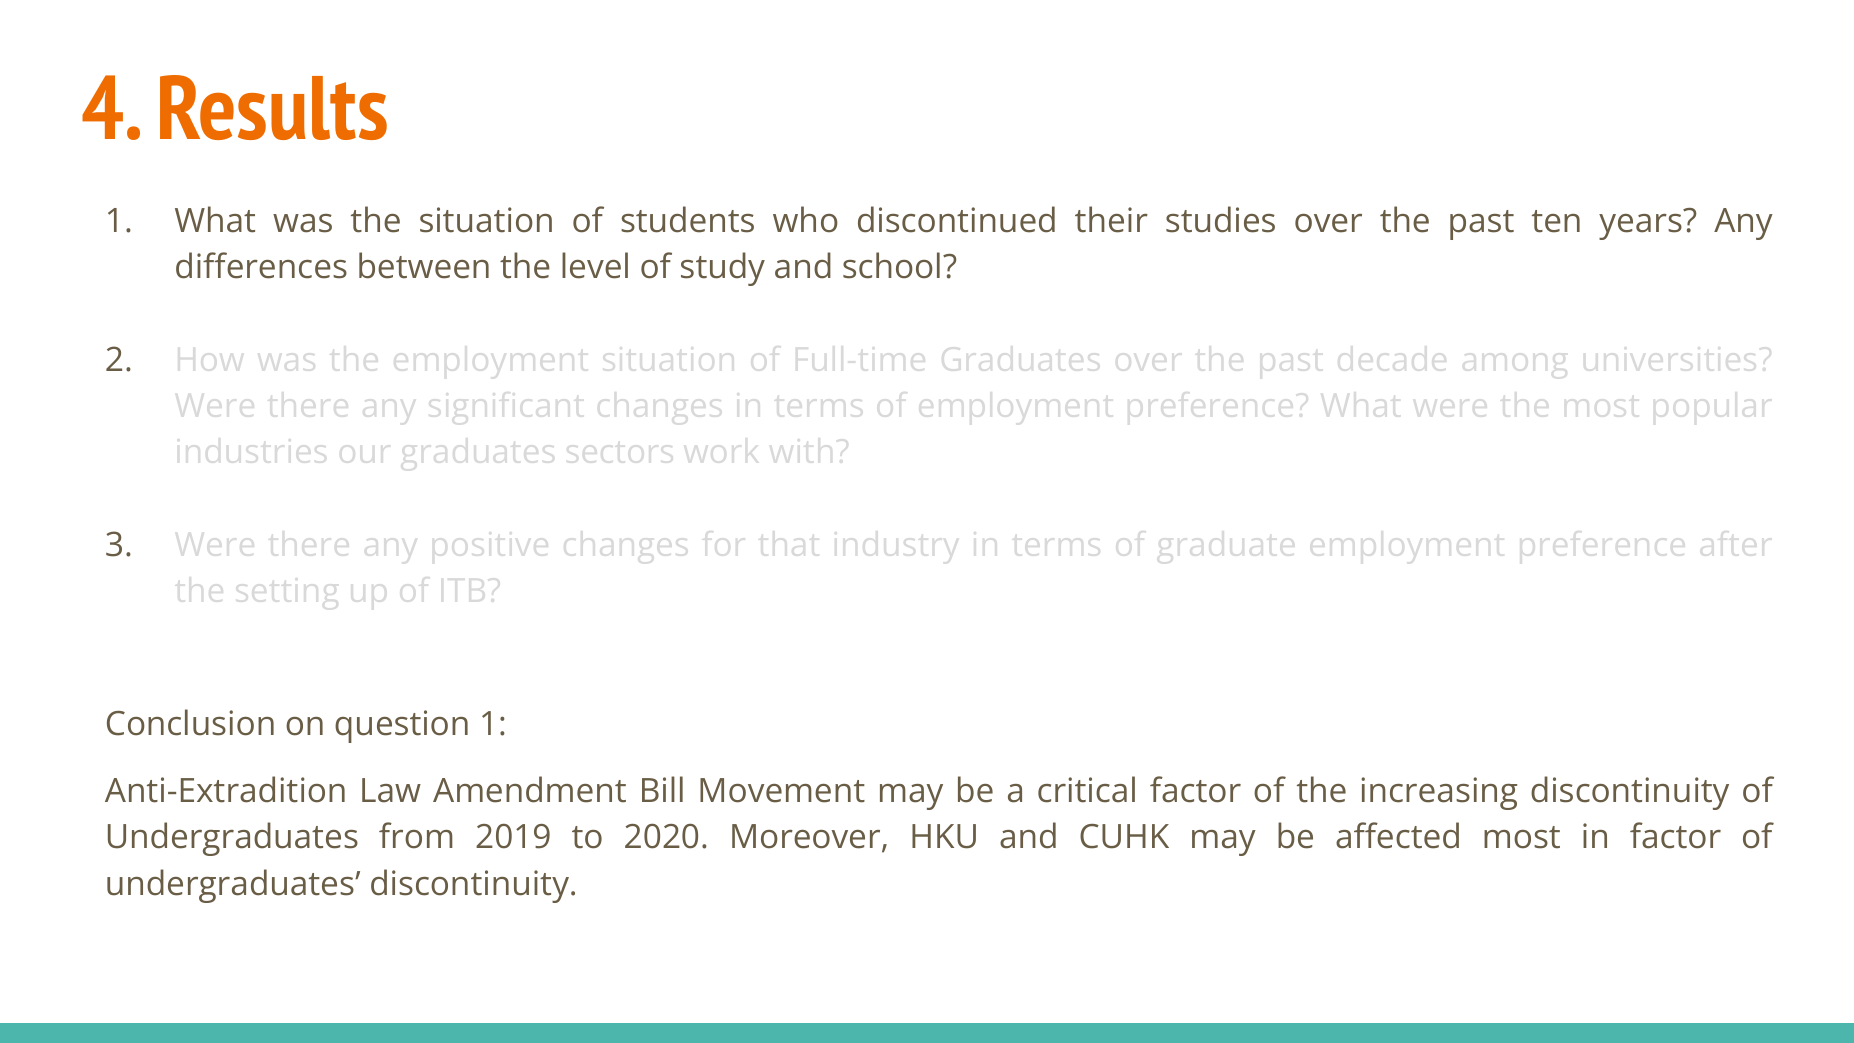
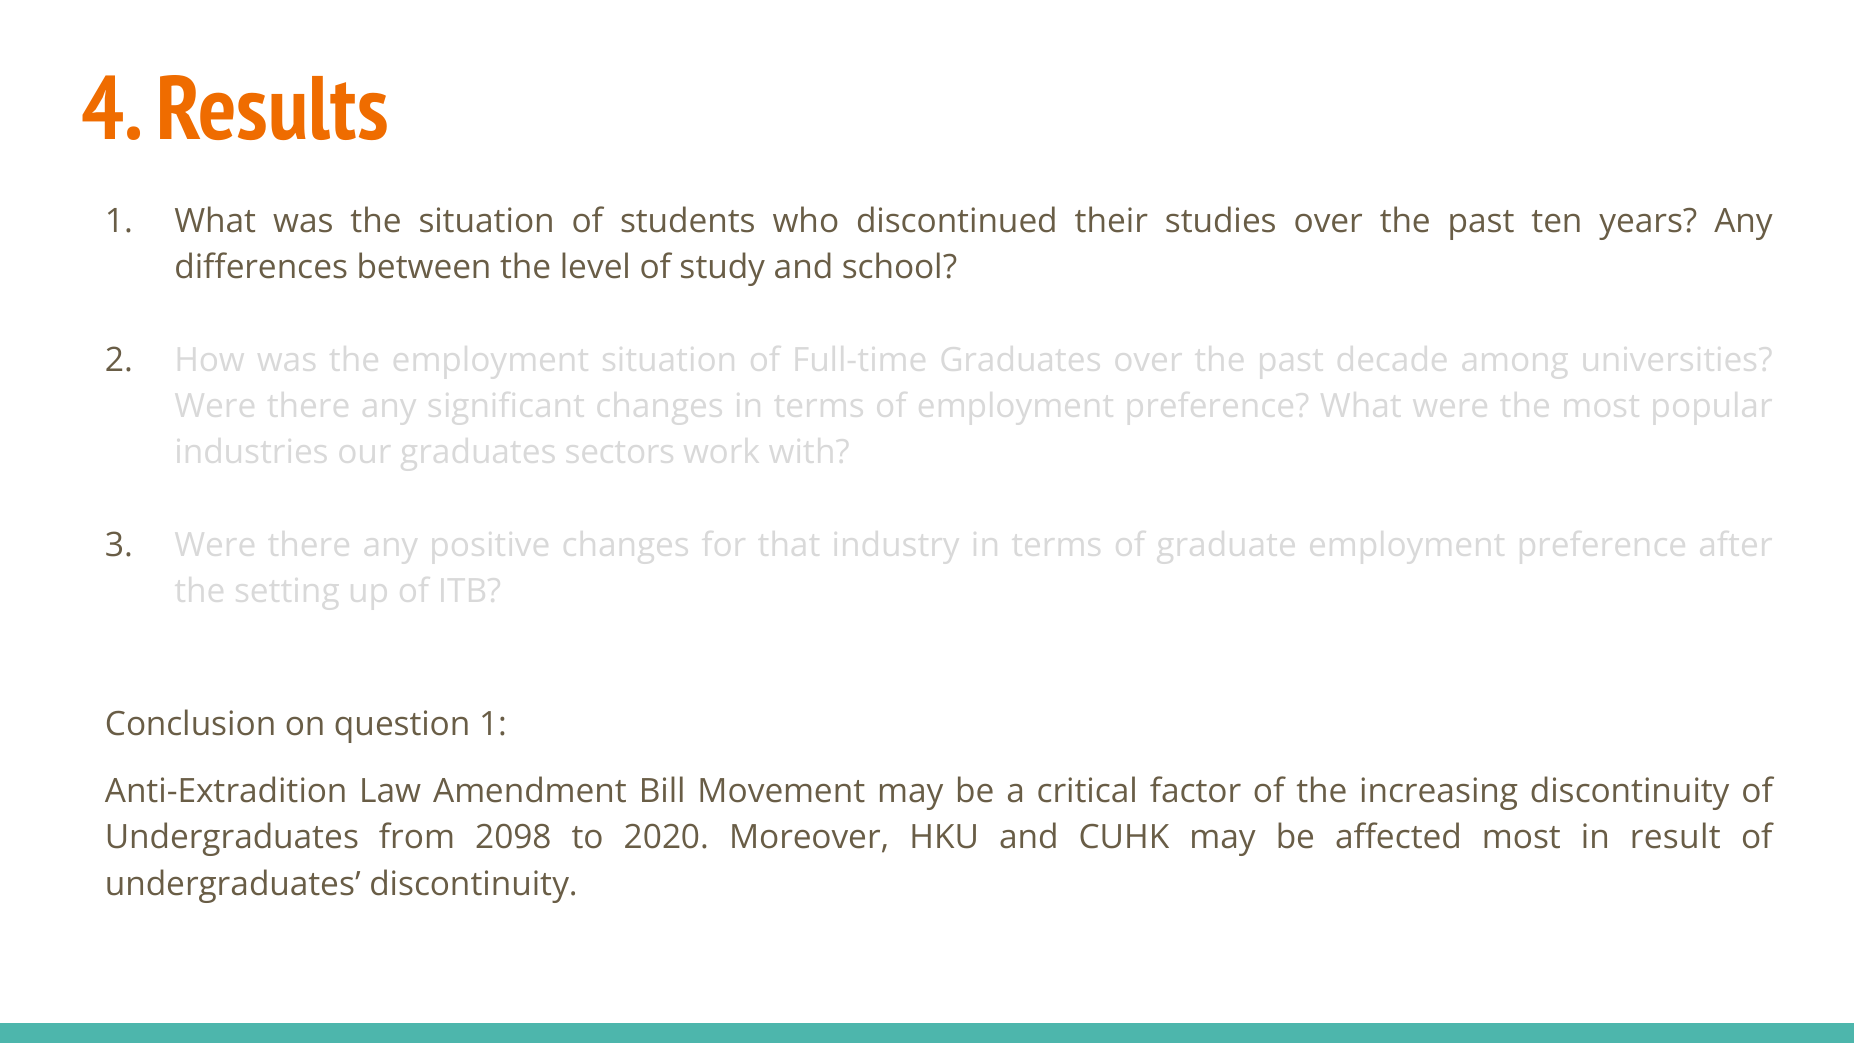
2019: 2019 -> 2098 (513, 838)
in factor: factor -> result (1675, 838)
